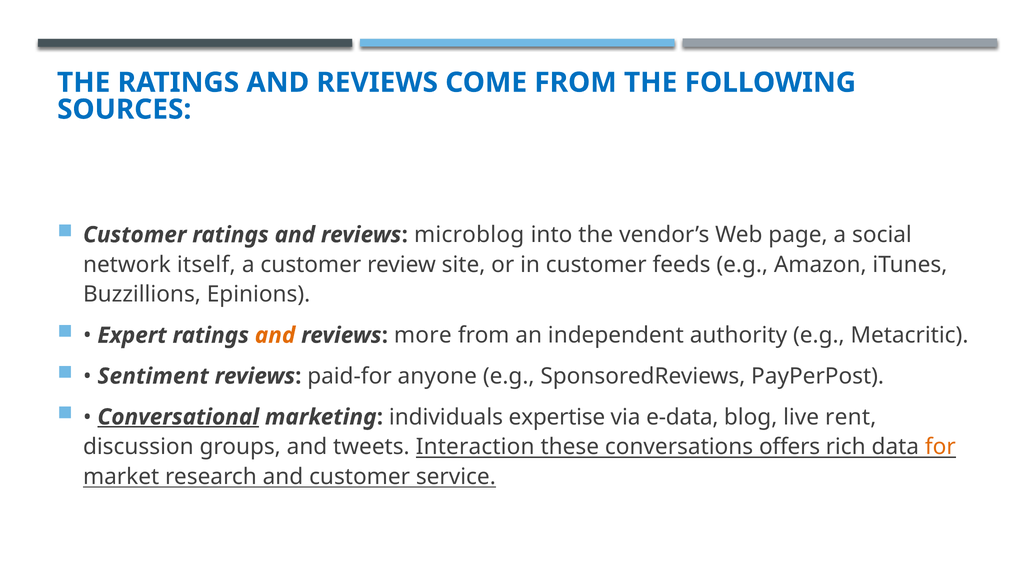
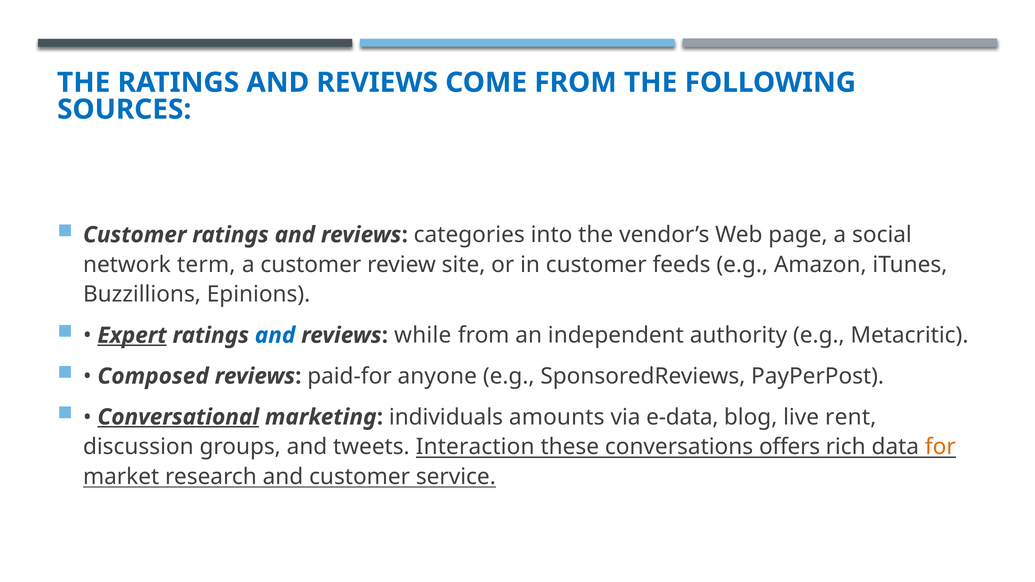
microblog: microblog -> categories (469, 235)
itself: itself -> term (206, 265)
Expert underline: none -> present (132, 335)
and colour: orange -> blue (275, 335)
more: more -> while (423, 335)
Sentiment: Sentiment -> Composed (153, 376)
expertise: expertise -> amounts (557, 417)
